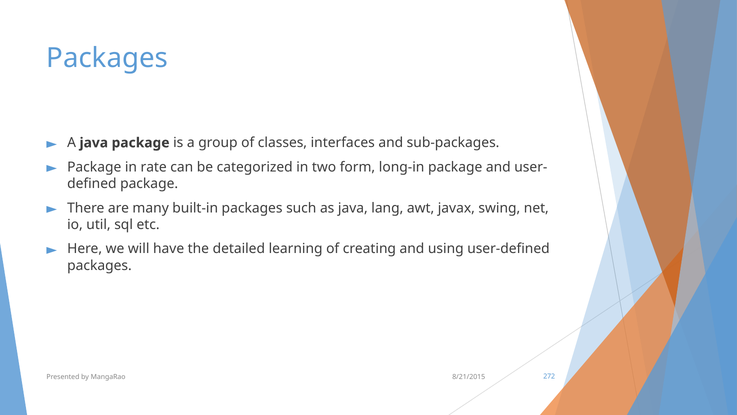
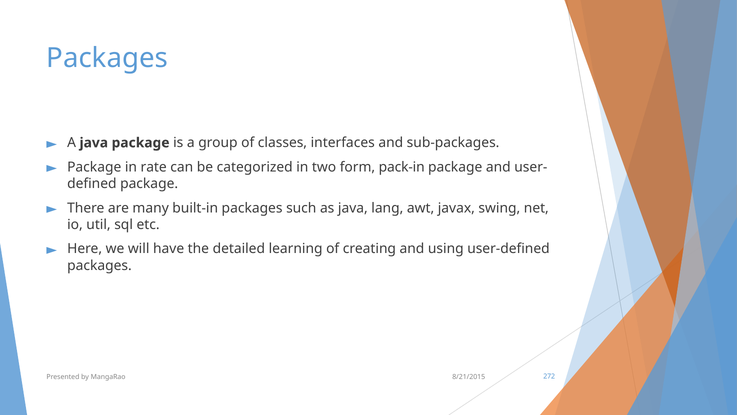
long-in: long-in -> pack-in (402, 167)
